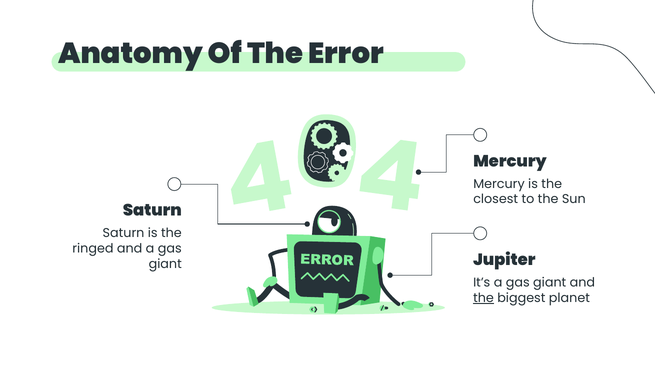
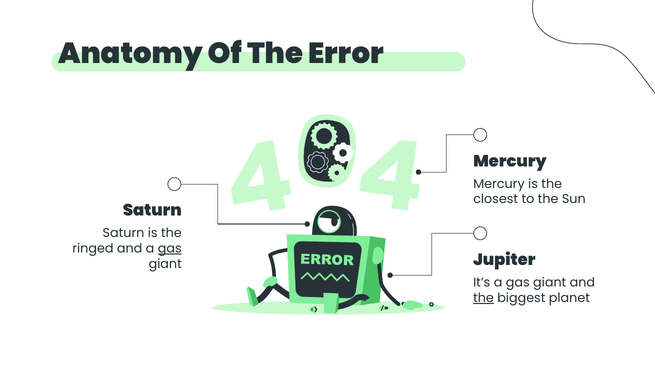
gas underline: none -> present (170, 249)
